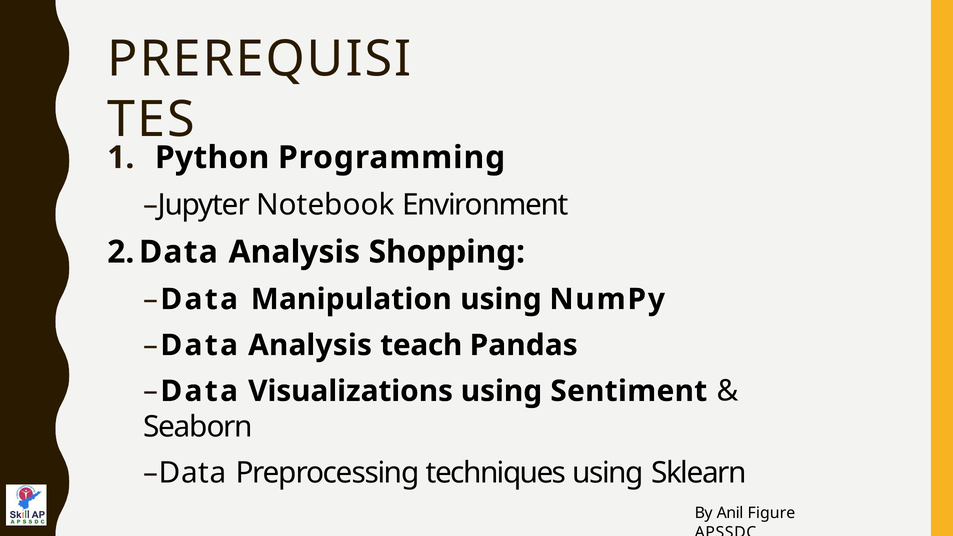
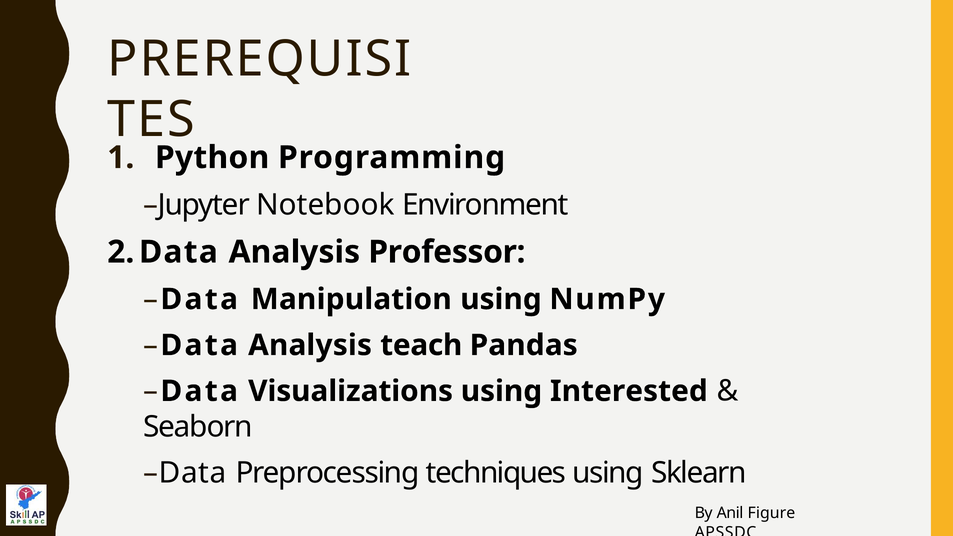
Shopping: Shopping -> Professor (447, 252)
Sentiment: Sentiment -> Interested (629, 391)
